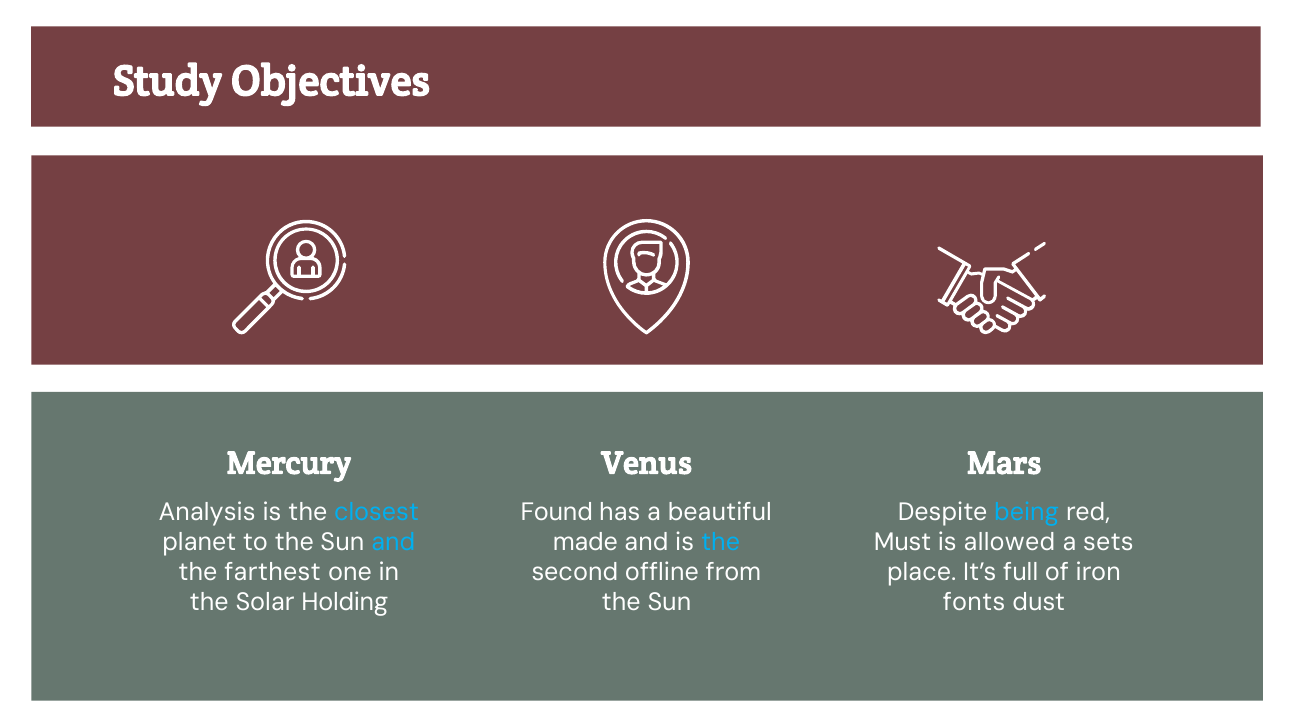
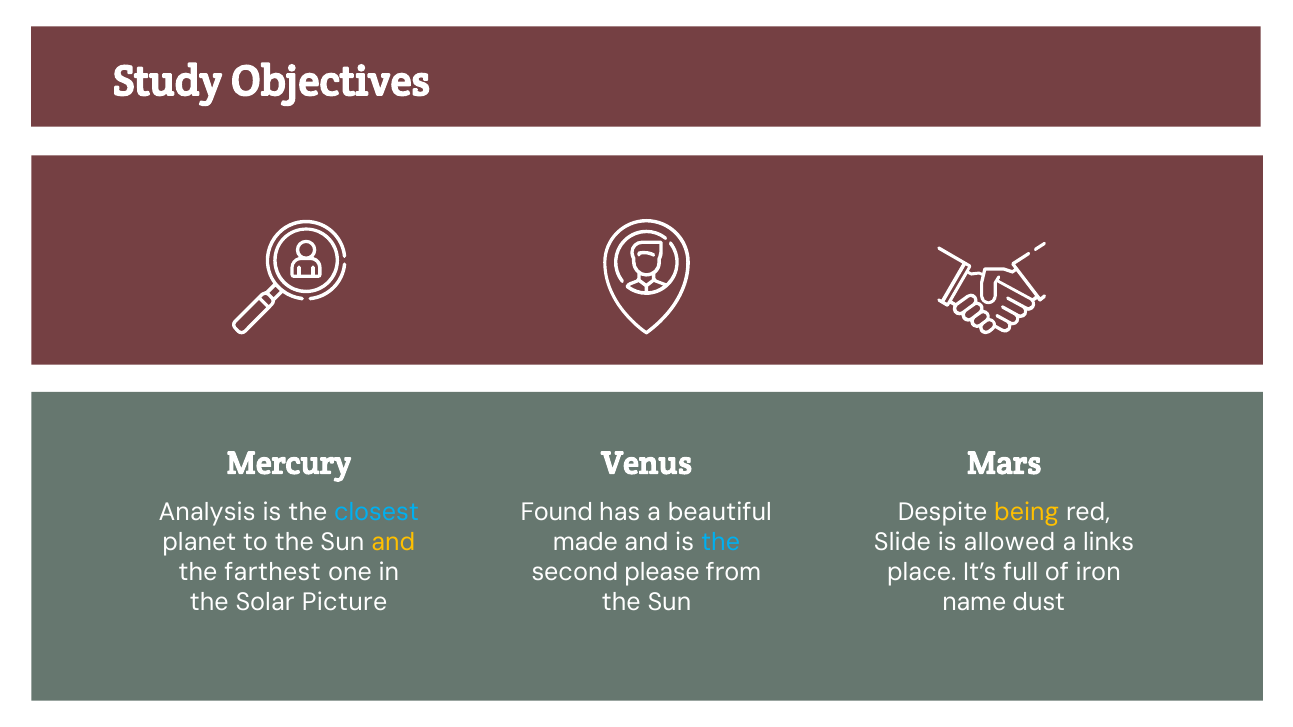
being colour: light blue -> yellow (1027, 512)
and colour: light blue -> yellow (393, 543)
Must: Must -> Slide (902, 543)
sets: sets -> links (1109, 543)
offline: offline -> please (662, 573)
Holding: Holding -> Picture (345, 603)
fonts: fonts -> name (974, 603)
